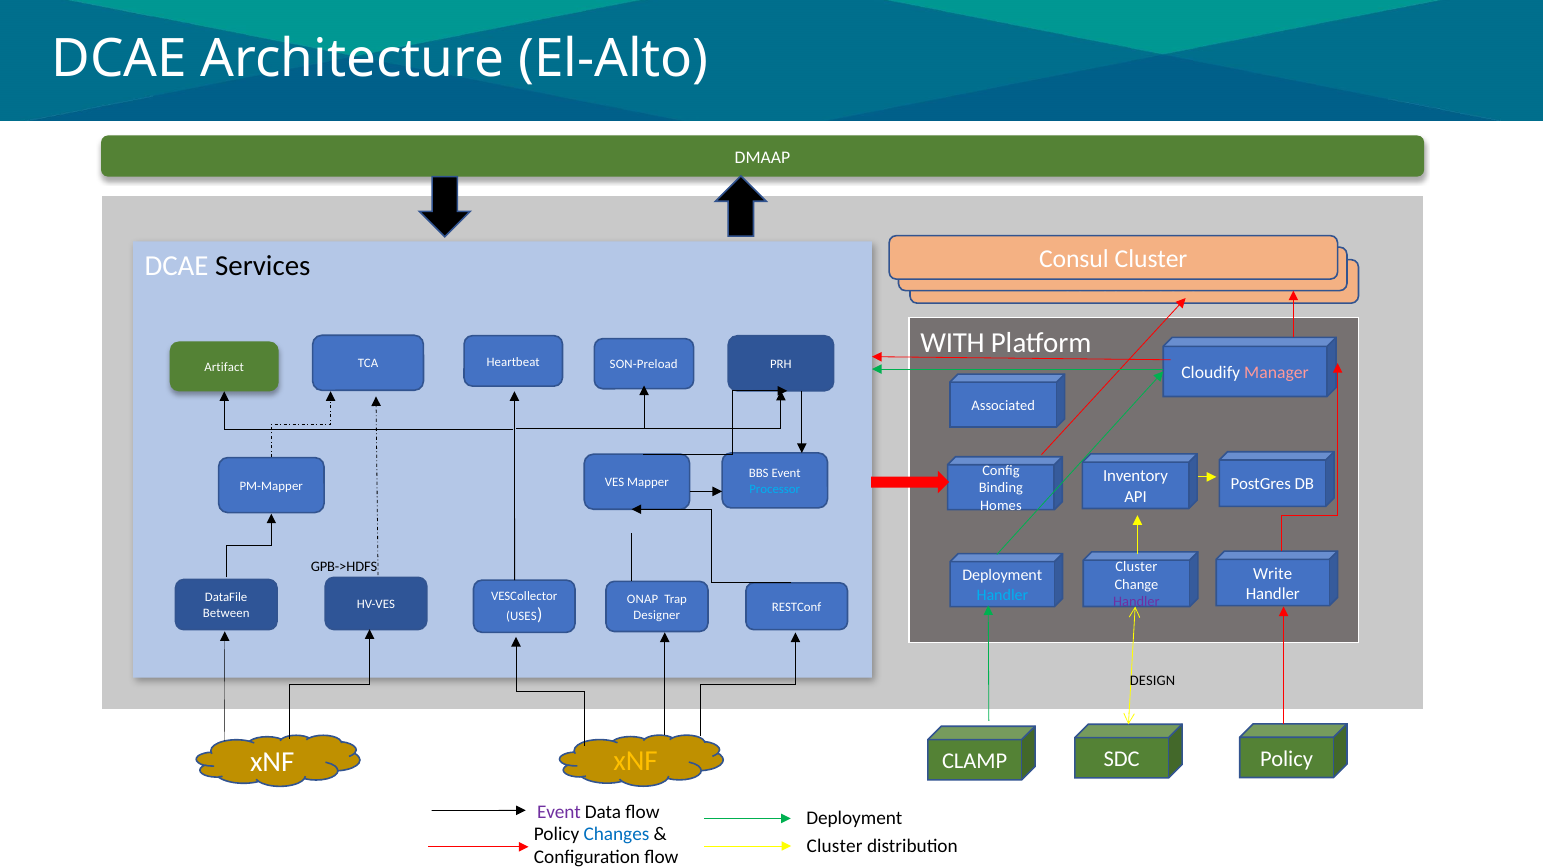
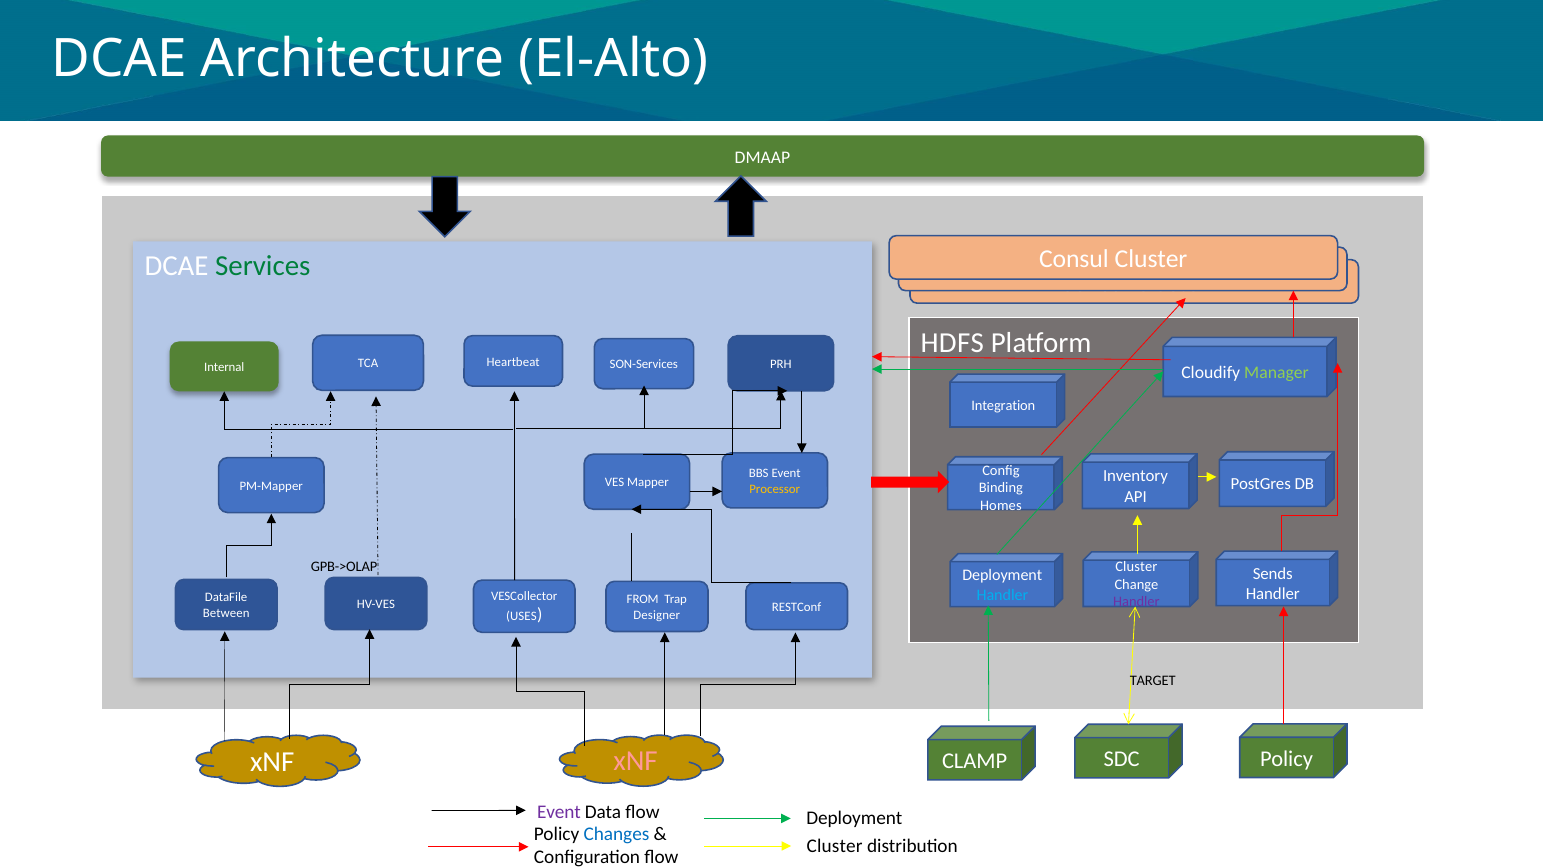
Services colour: black -> green (263, 266)
WITH: WITH -> HDFS (952, 343)
SON-Preload: SON-Preload -> SON-Services (644, 365)
Artifact: Artifact -> Internal (224, 367)
Manager colour: pink -> light green (1277, 373)
Associated: Associated -> Integration (1003, 405)
Processor colour: light blue -> yellow (775, 489)
GPB->HDFS: GPB->HDFS -> GPB->OLAP (344, 567)
Write: Write -> Sends (1273, 573)
ONAP: ONAP -> FROM (643, 600)
DESIGN: DESIGN -> TARGET (1153, 681)
xNF colour: yellow -> pink (636, 761)
